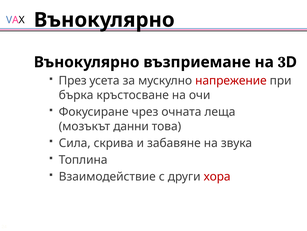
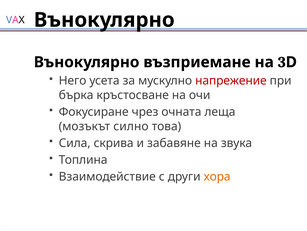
През: През -> Него (73, 80)
данни: данни -> силно (131, 126)
хора colour: red -> orange (217, 176)
